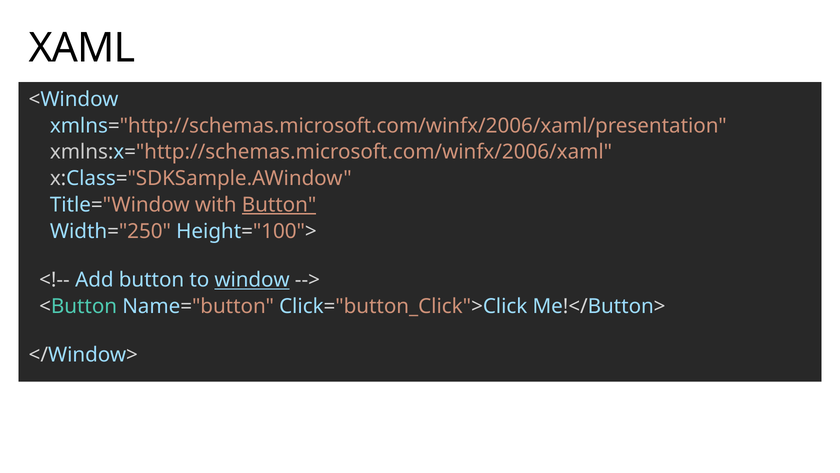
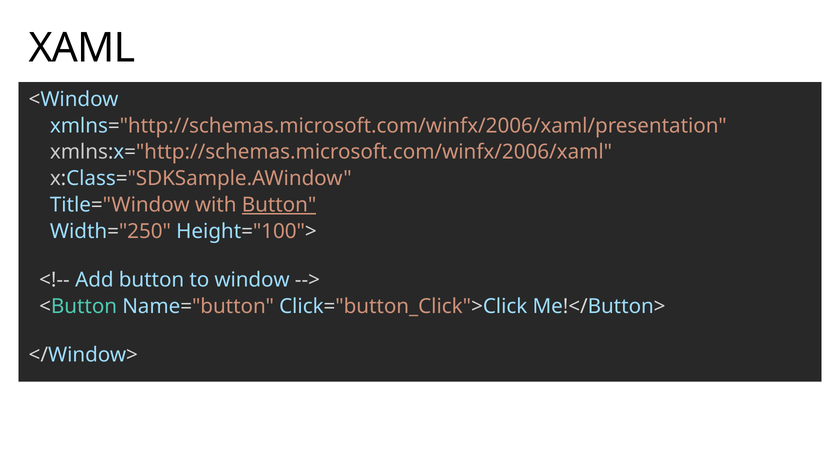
window underline: present -> none (252, 280)
